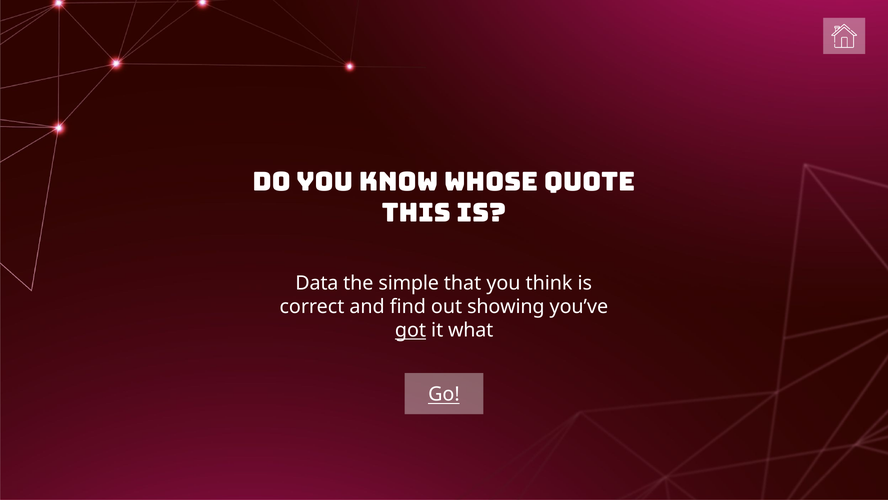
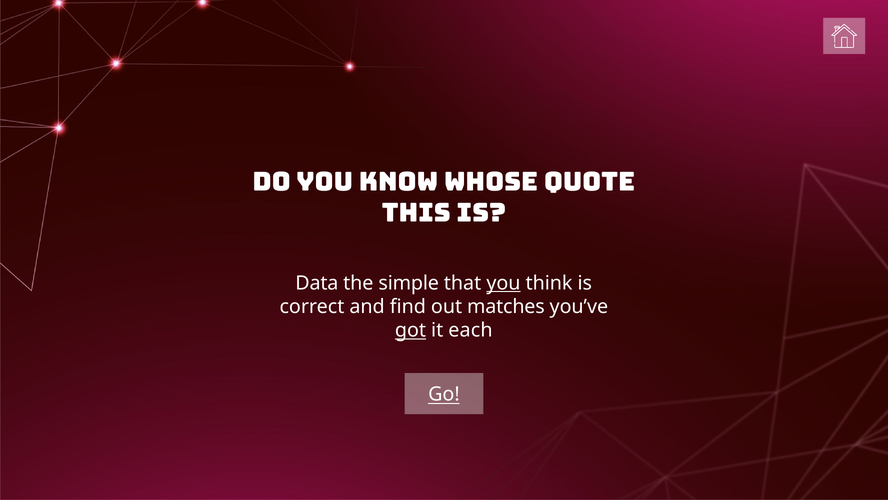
you underline: none -> present (503, 283)
showing: showing -> matches (506, 306)
what: what -> each (470, 330)
